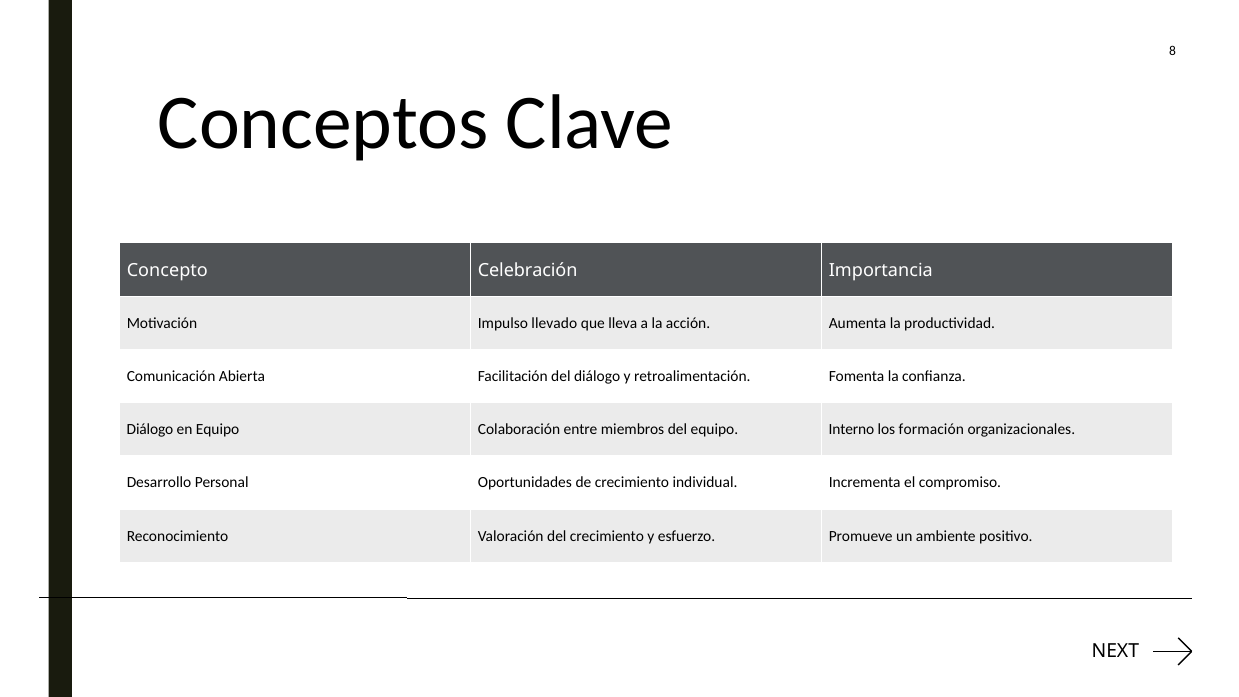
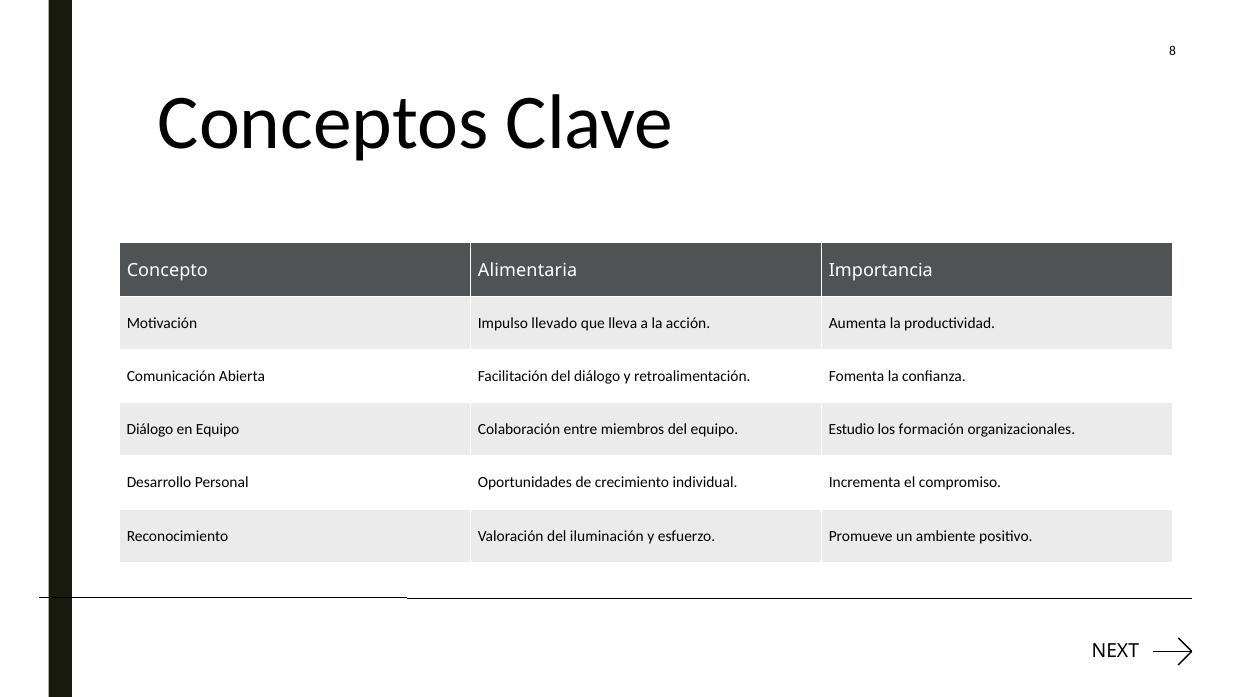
Celebración: Celebración -> Alimentaria (528, 271)
Interno: Interno -> Estudio (852, 429)
del crecimiento: crecimiento -> iluminación (607, 536)
